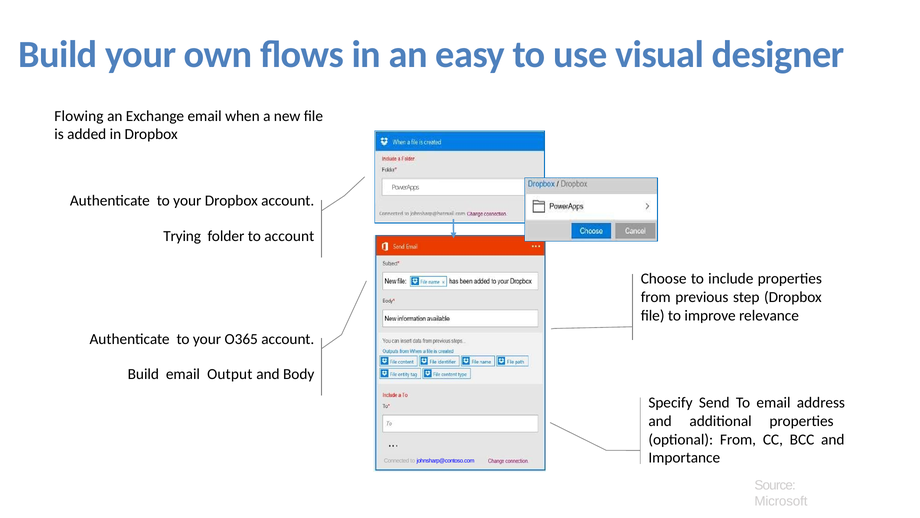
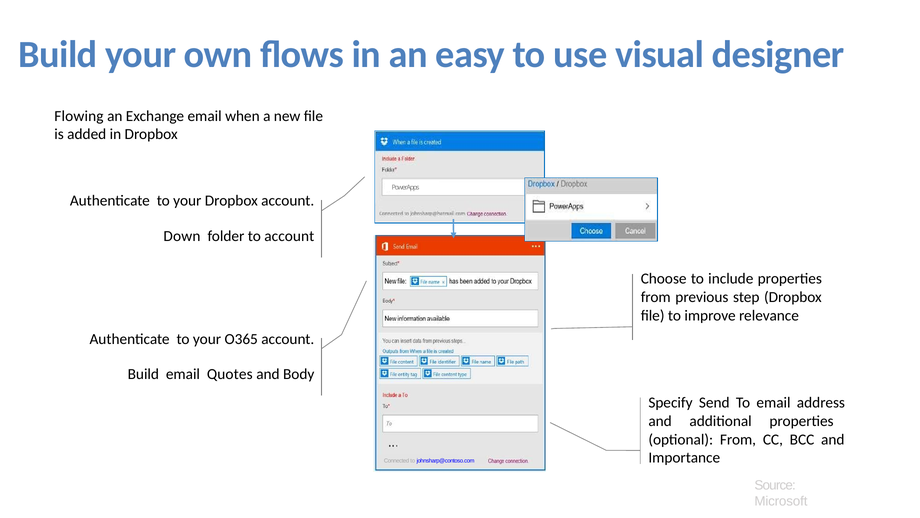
Trying: Trying -> Down (182, 236)
Output: Output -> Quotes (230, 374)
